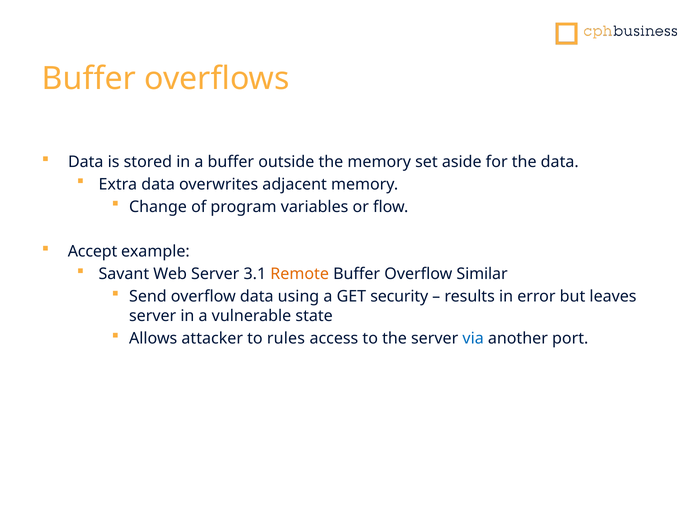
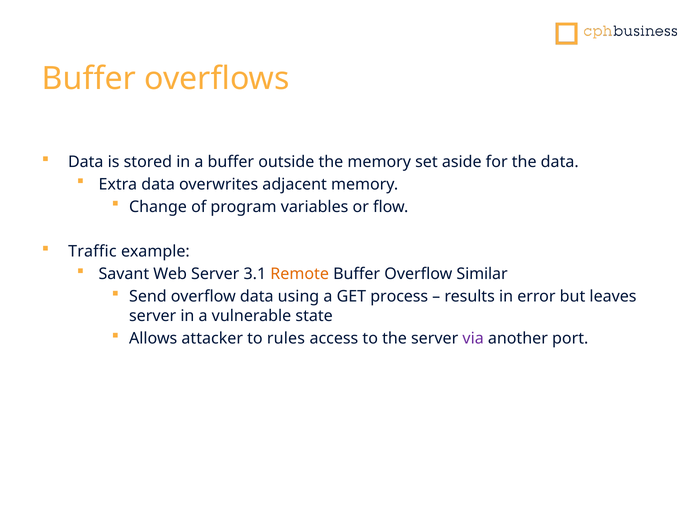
Accept: Accept -> Traffic (92, 252)
security: security -> process (399, 297)
via colour: blue -> purple (473, 339)
